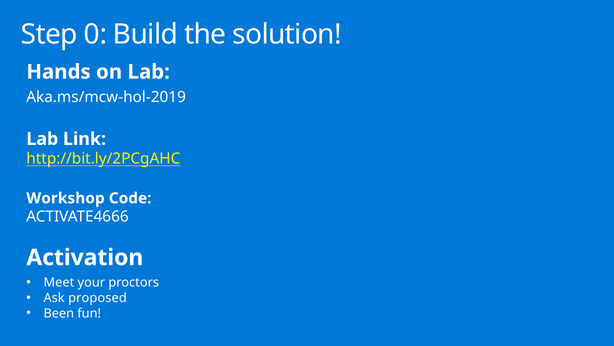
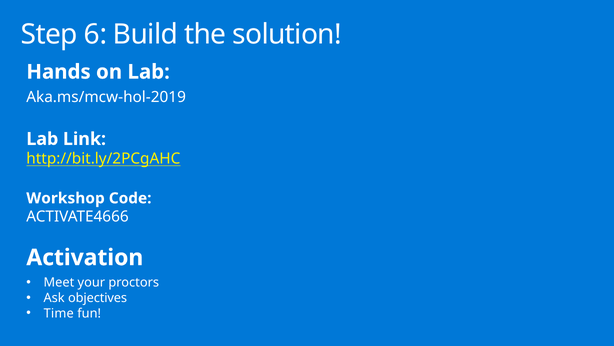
0: 0 -> 6 (96, 34)
proposed: proposed -> objectives (98, 298)
Been: Been -> Time (59, 313)
